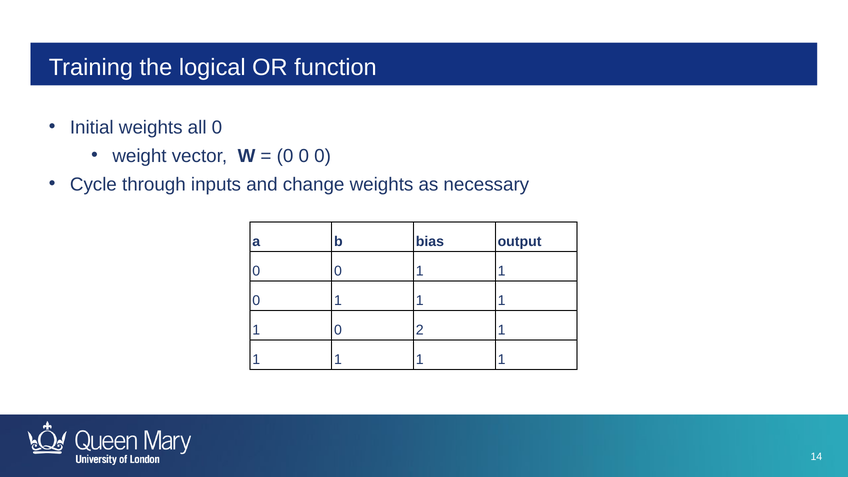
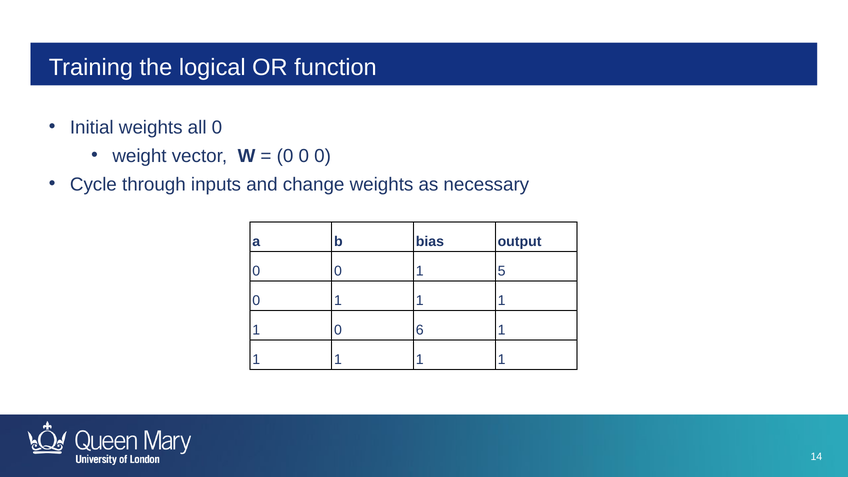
0 0 1 1: 1 -> 5 (502, 271)
2: 2 -> 6 (420, 330)
